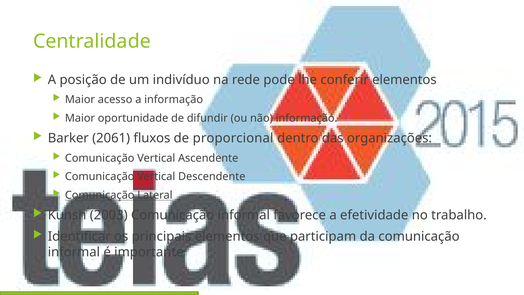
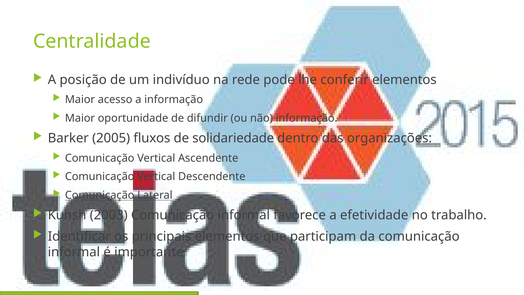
2061: 2061 -> 2005 (111, 138)
proporcional: proporcional -> solidariedade (233, 138)
